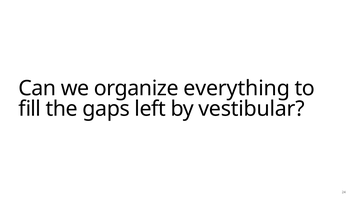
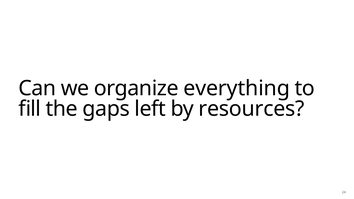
vestibular: vestibular -> resources (251, 109)
